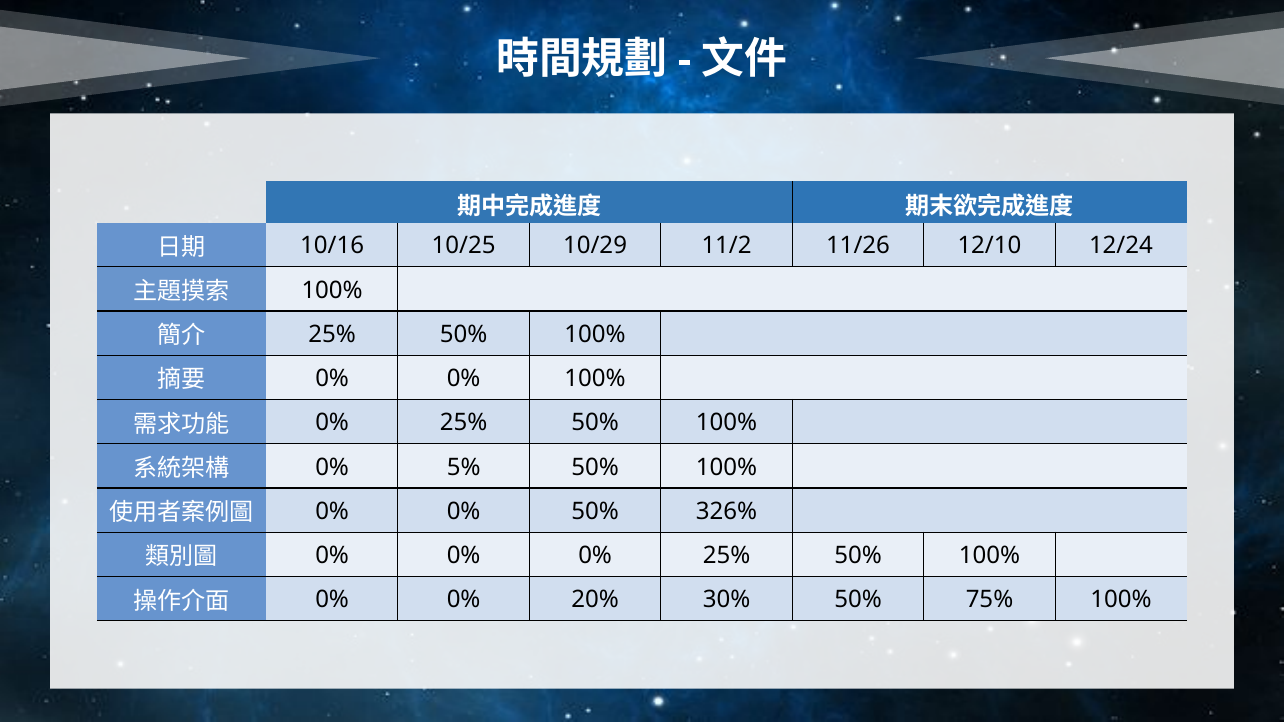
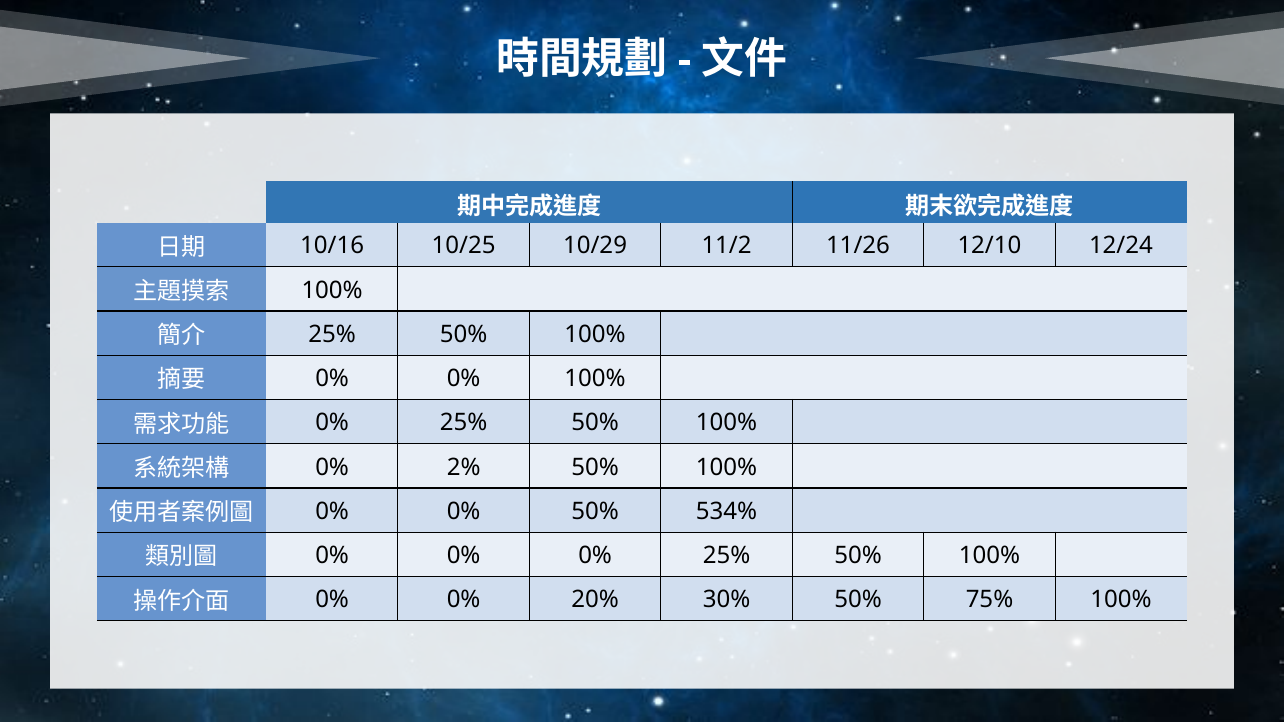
5%: 5% -> 2% (464, 467)
326%: 326% -> 534% (727, 512)
